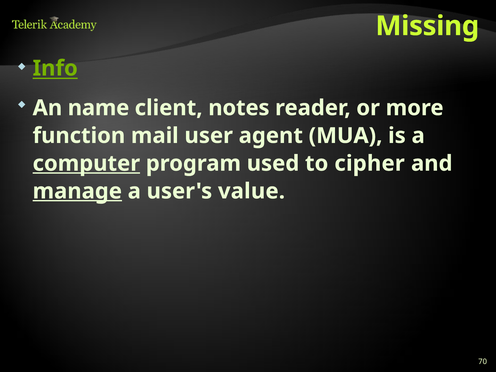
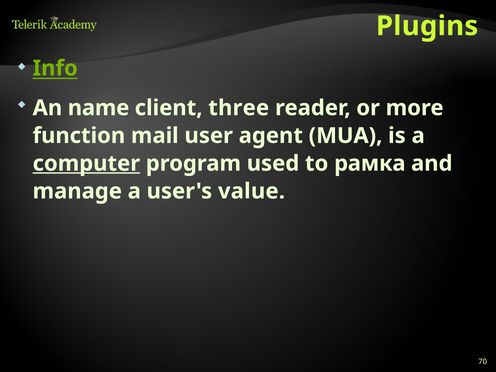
Missing: Missing -> Plugins (427, 26)
notes: notes -> three (239, 108)
cipher: cipher -> рамка (370, 163)
manage underline: present -> none (77, 191)
